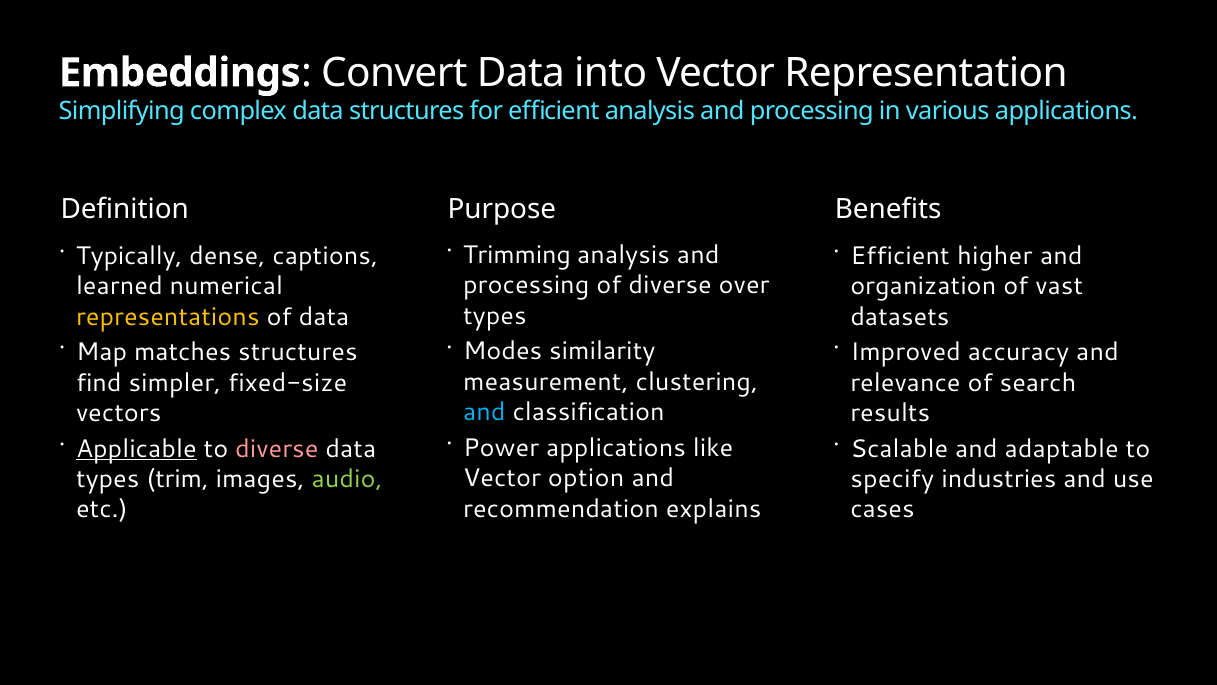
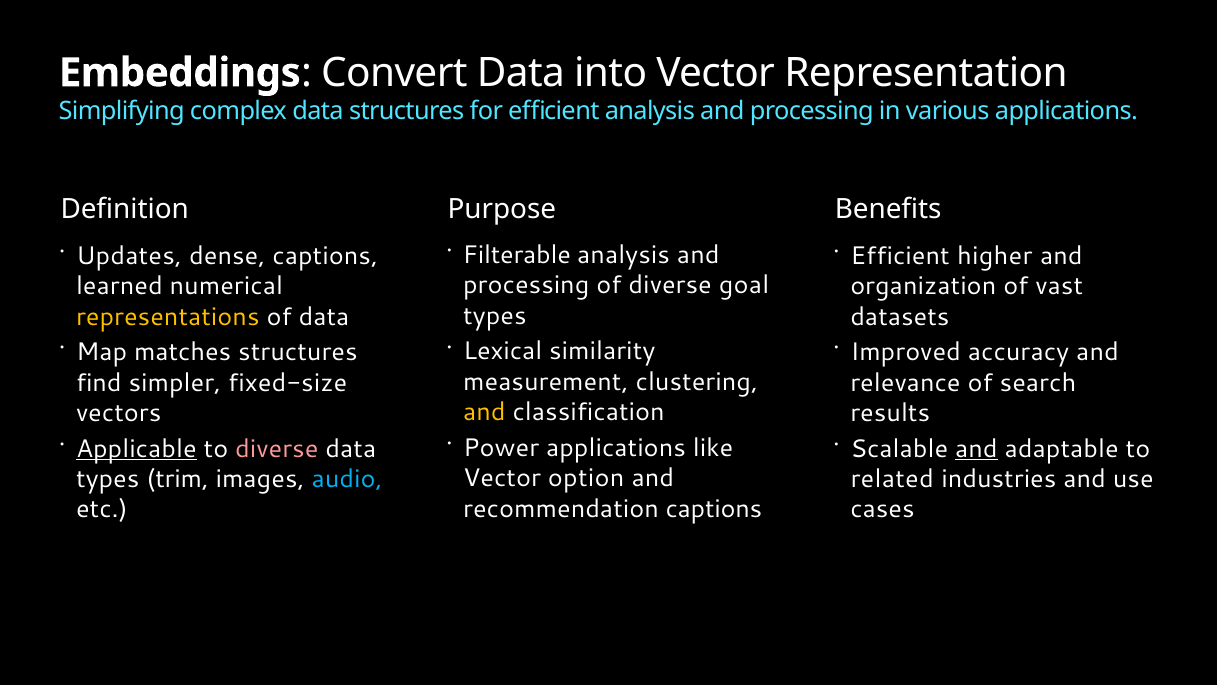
Trimming: Trimming -> Filterable (517, 255)
Typically: Typically -> Updates (129, 256)
over: over -> goal (744, 285)
Modes: Modes -> Lexical (503, 351)
and colour: light blue -> yellow (484, 412)
and underline: none -> present (976, 448)
audio colour: light green -> light blue (347, 479)
specify: specify -> related (892, 479)
recommendation explains: explains -> captions (714, 509)
